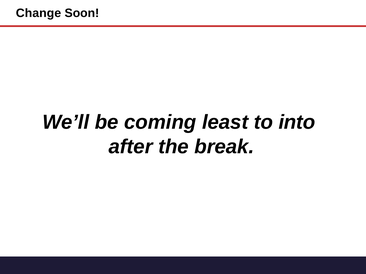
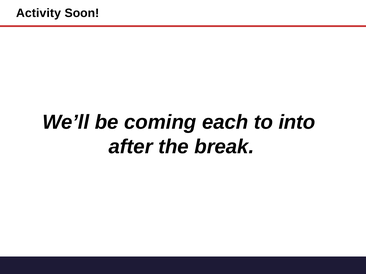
Change: Change -> Activity (38, 13)
least: least -> each (225, 123)
